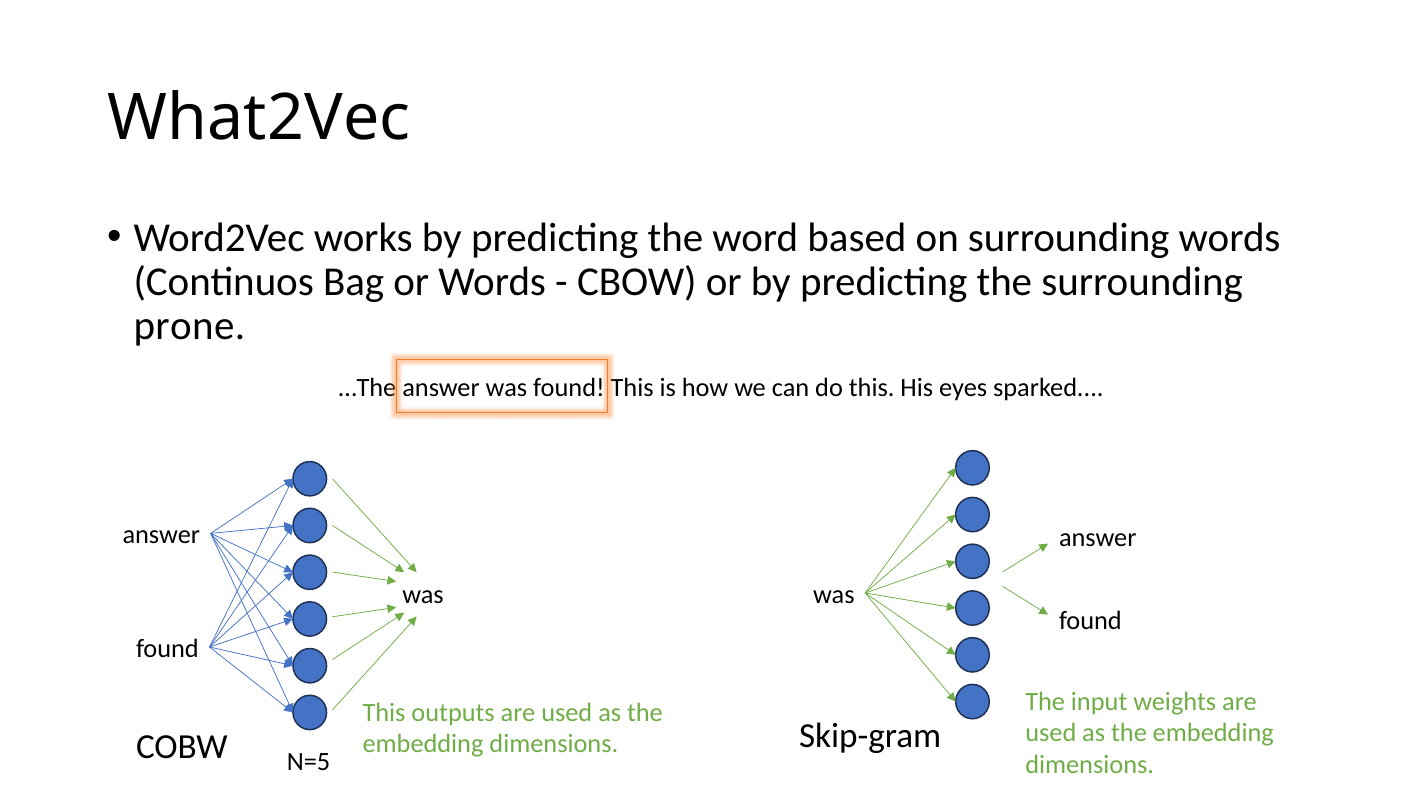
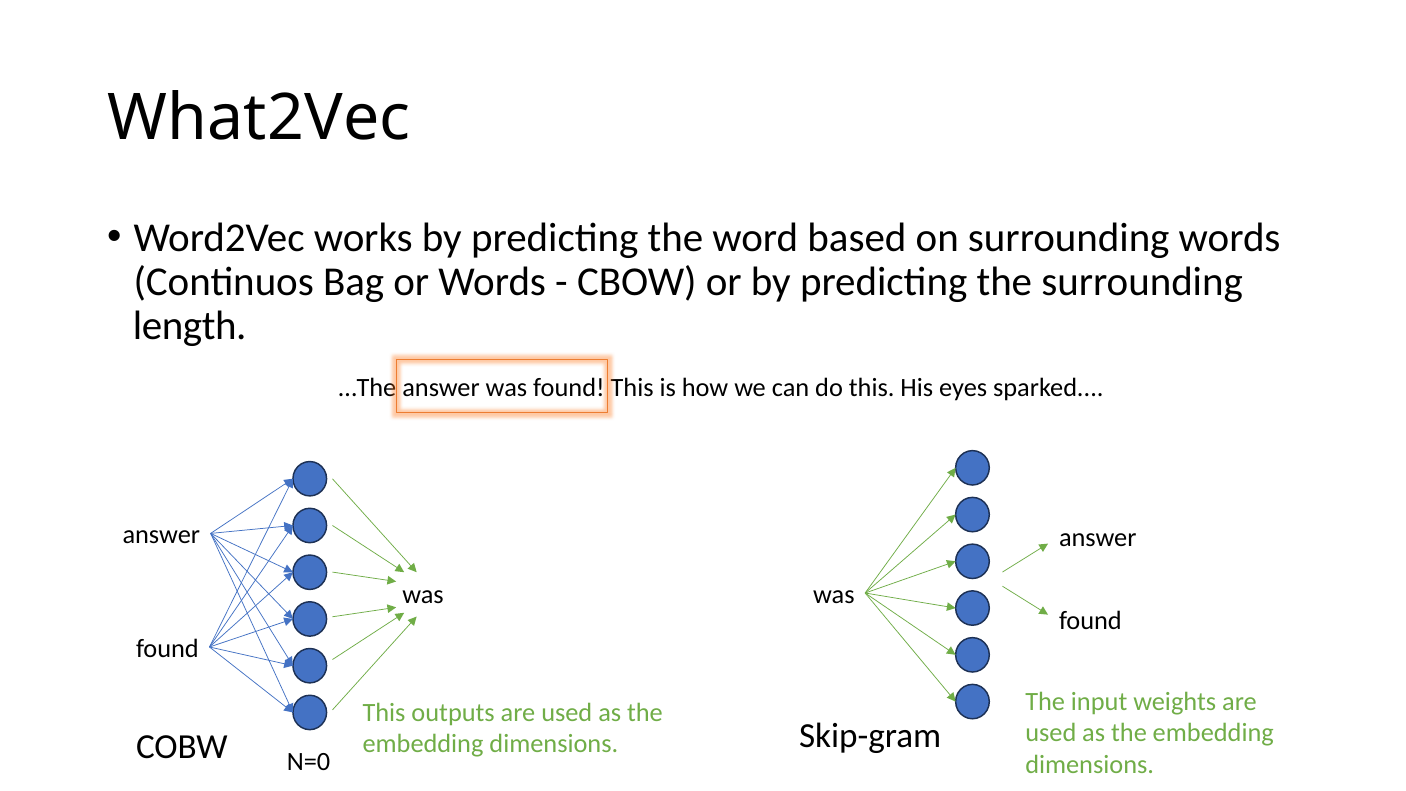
prone: prone -> length (190, 326)
N=5: N=5 -> N=0 (308, 762)
